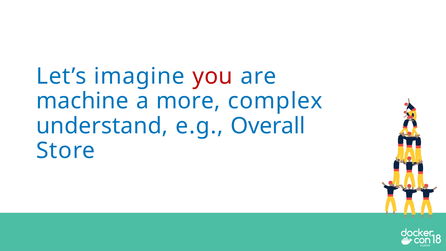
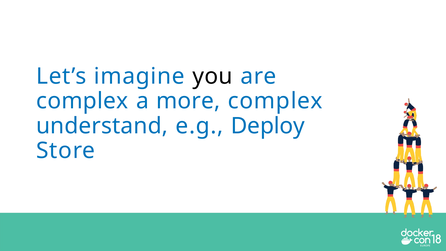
you colour: red -> black (213, 76)
machine: machine -> complex (82, 101)
Overall: Overall -> Deploy (268, 126)
